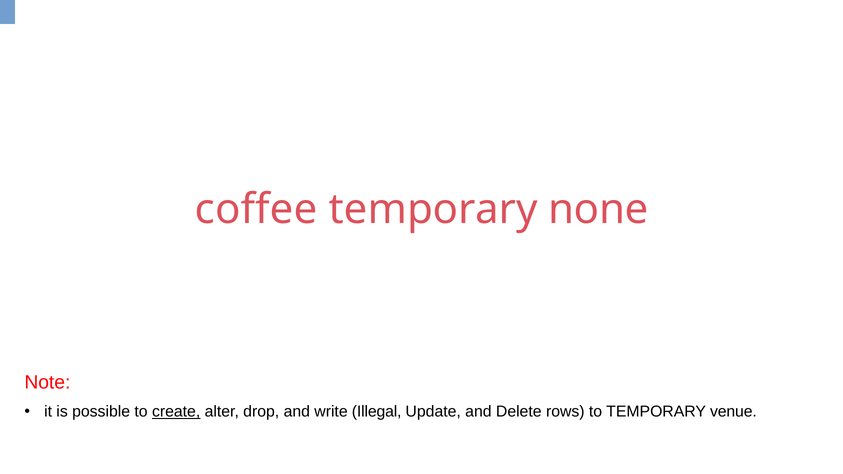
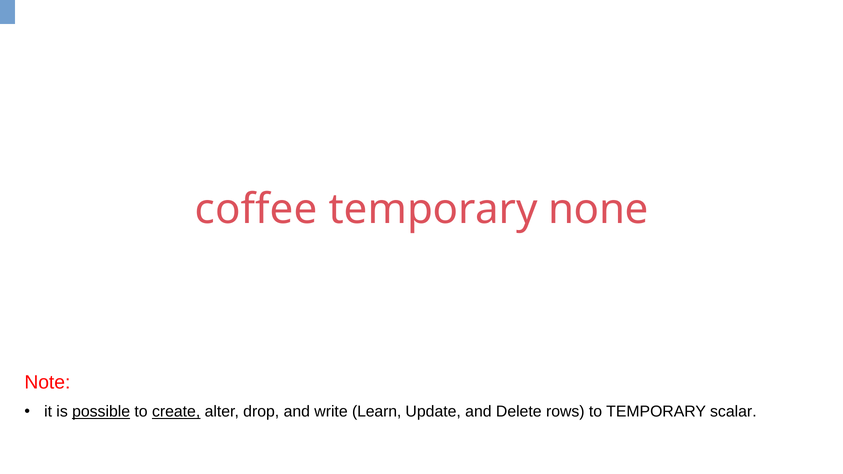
possible underline: none -> present (101, 412)
Illegal: Illegal -> Learn (377, 412)
venue: venue -> scalar (733, 412)
